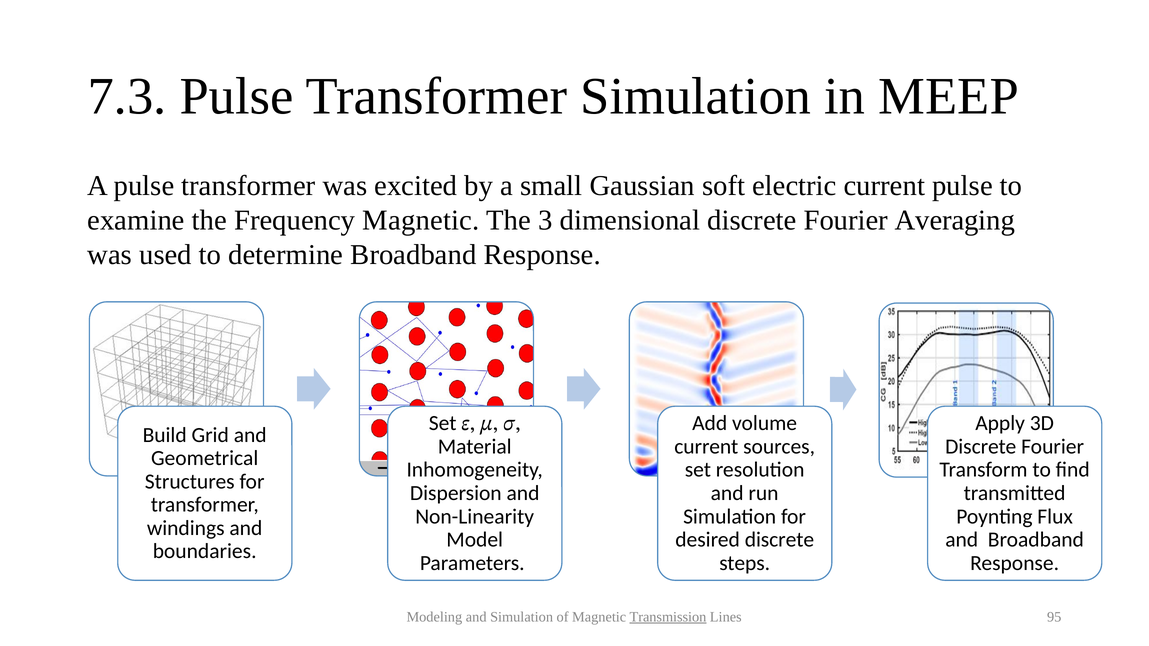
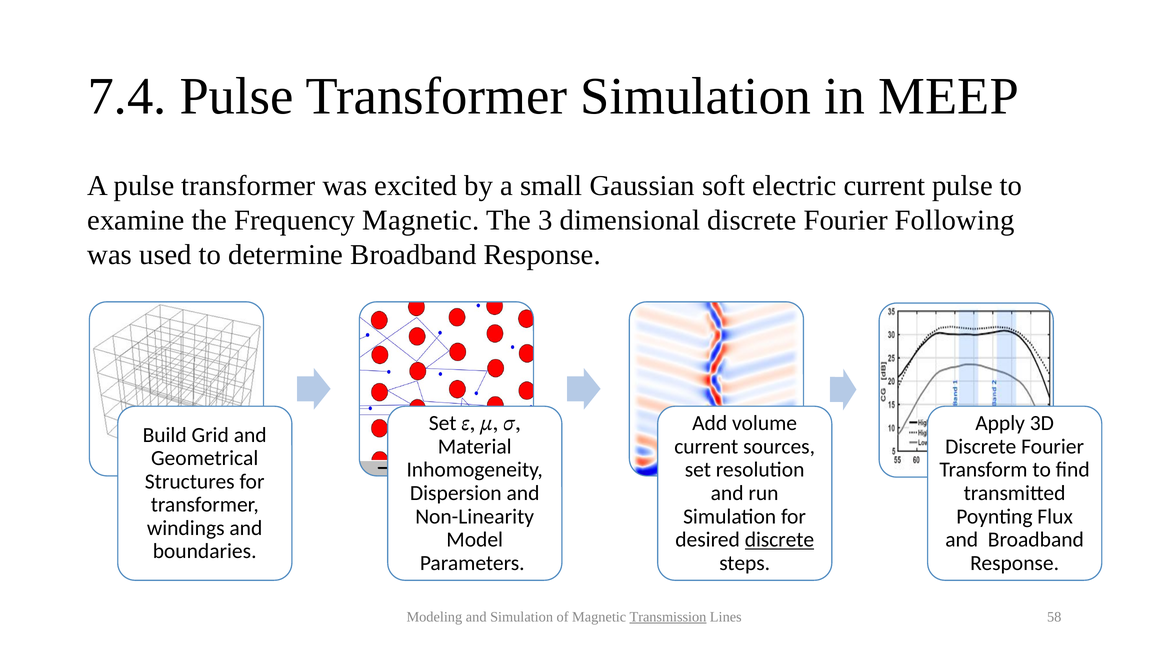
7.3: 7.3 -> 7.4 (127, 97)
Averaging: Averaging -> Following (955, 220)
discrete underline: none -> present (779, 540)
95: 95 -> 58 (1054, 617)
